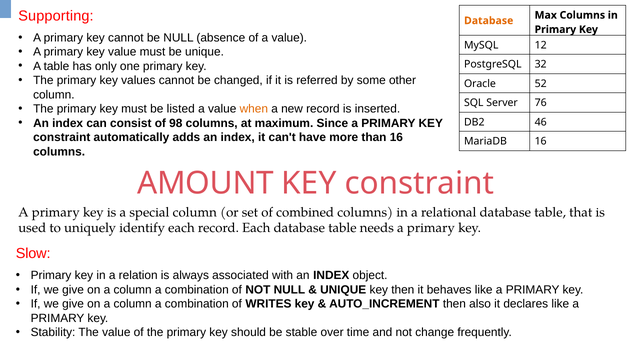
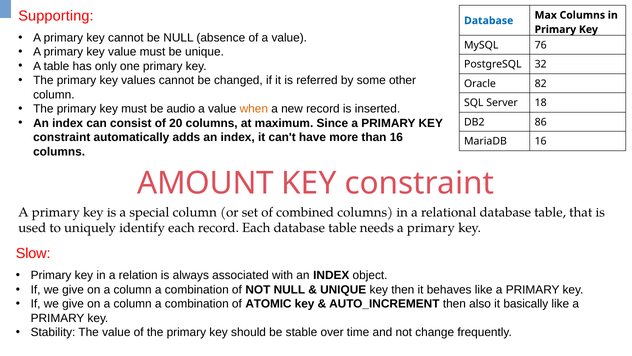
Database colour: orange -> blue (489, 21)
12: 12 -> 76 (541, 45)
52: 52 -> 82 (541, 84)
76: 76 -> 18 (541, 103)
listed: listed -> audio (181, 109)
98: 98 -> 20 (176, 123)
46: 46 -> 86 (541, 122)
WRITES: WRITES -> ATOMIC (268, 304)
declares: declares -> basically (526, 304)
